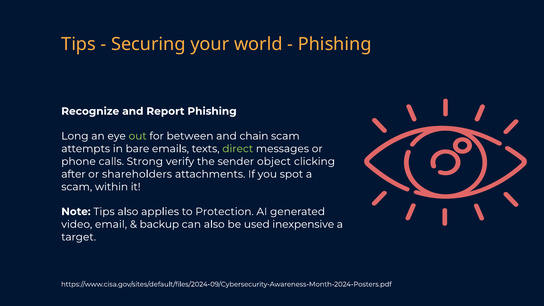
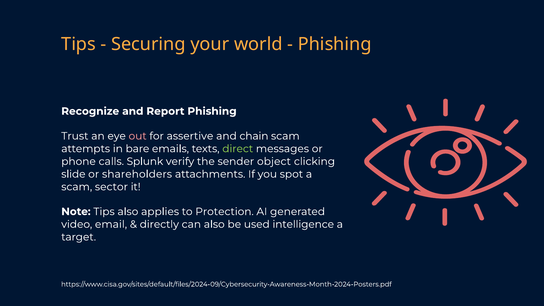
Long: Long -> Trust (75, 136)
out colour: light green -> pink (138, 136)
between: between -> assertive (190, 136)
Strong: Strong -> Splunk (145, 161)
after: after -> slide (73, 174)
within: within -> sector (111, 187)
backup: backup -> directly (159, 224)
inexpensive: inexpensive -> intelligence (303, 224)
